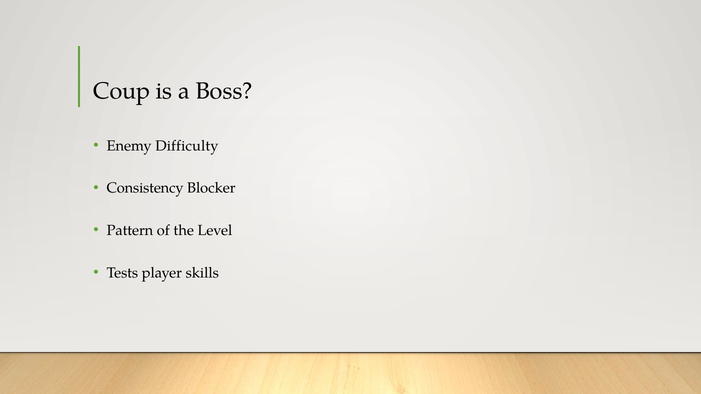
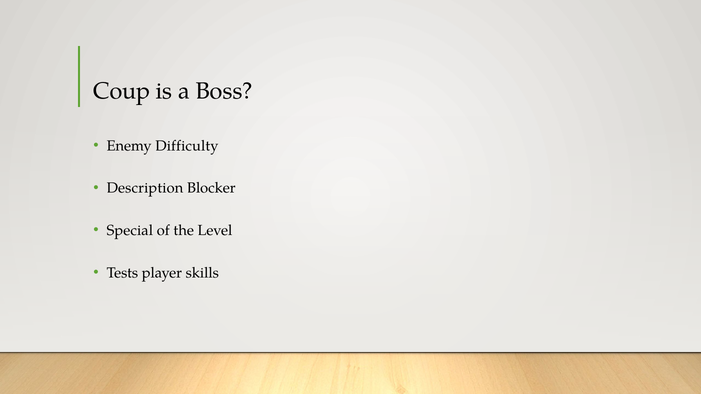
Consistency: Consistency -> Description (145, 188)
Pattern: Pattern -> Special (130, 231)
